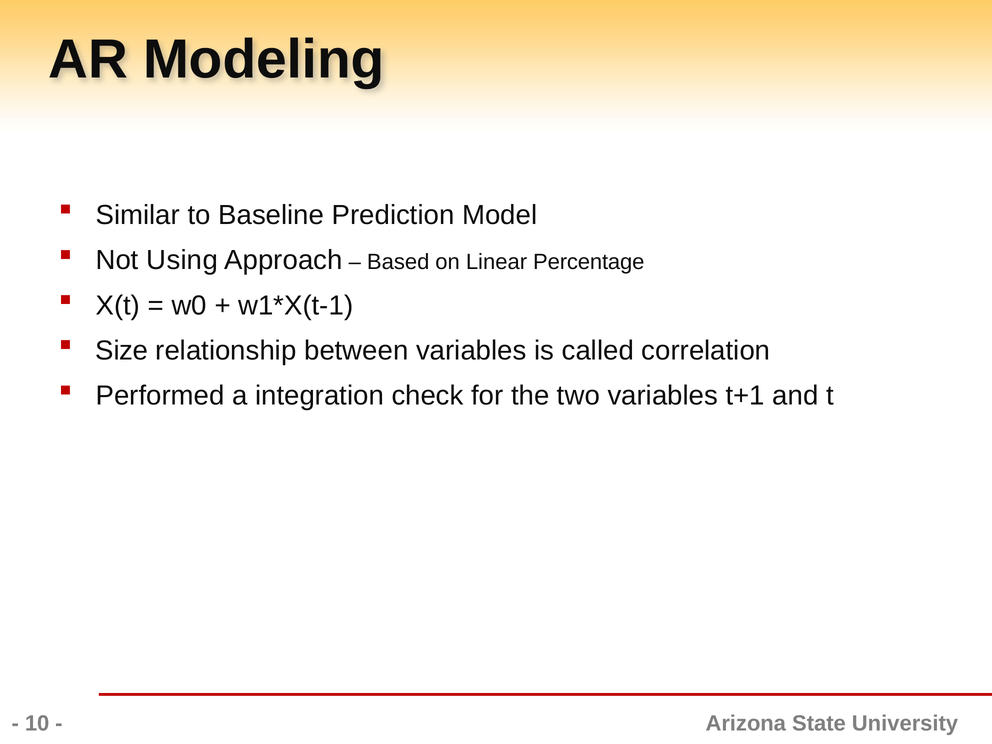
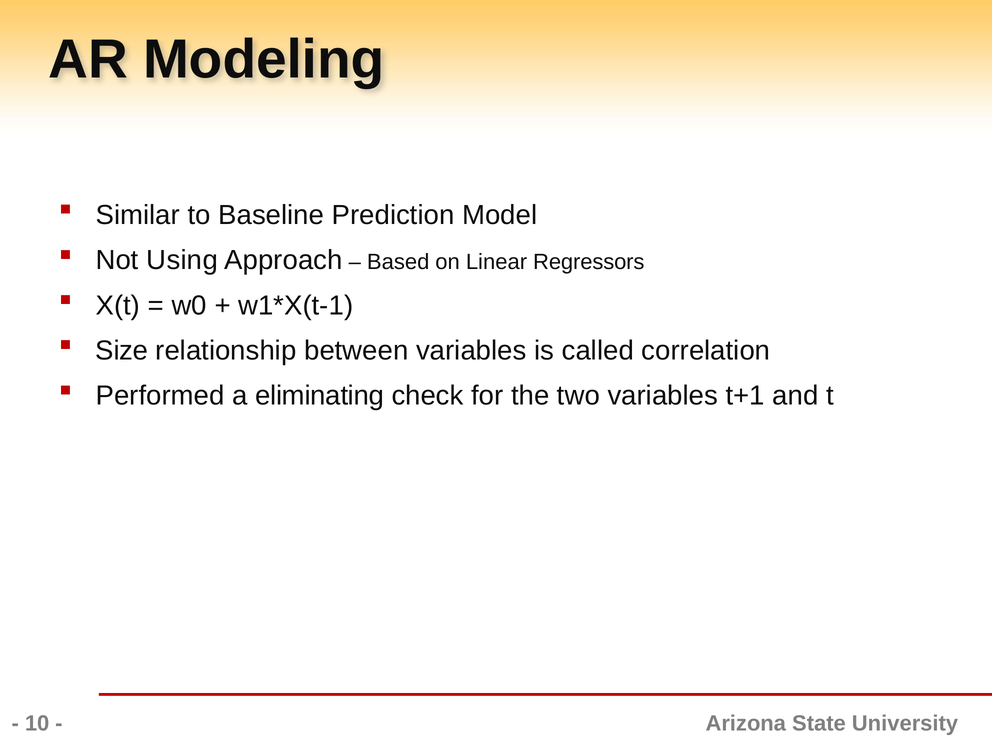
Percentage: Percentage -> Regressors (589, 262)
integration: integration -> eliminating (320, 396)
